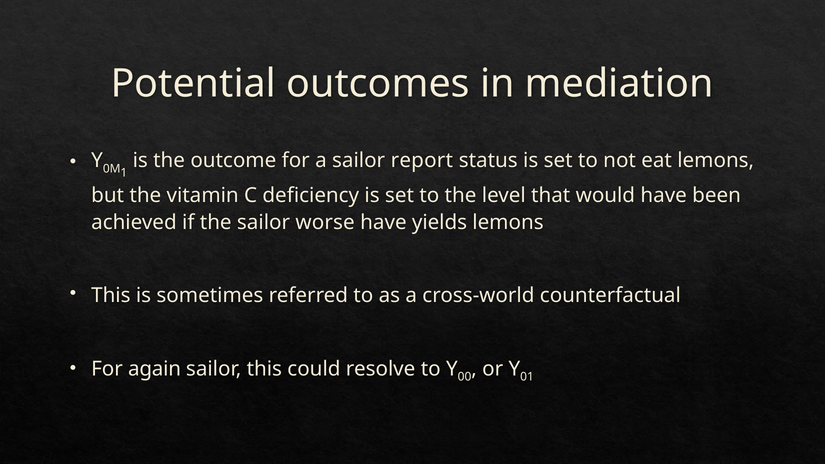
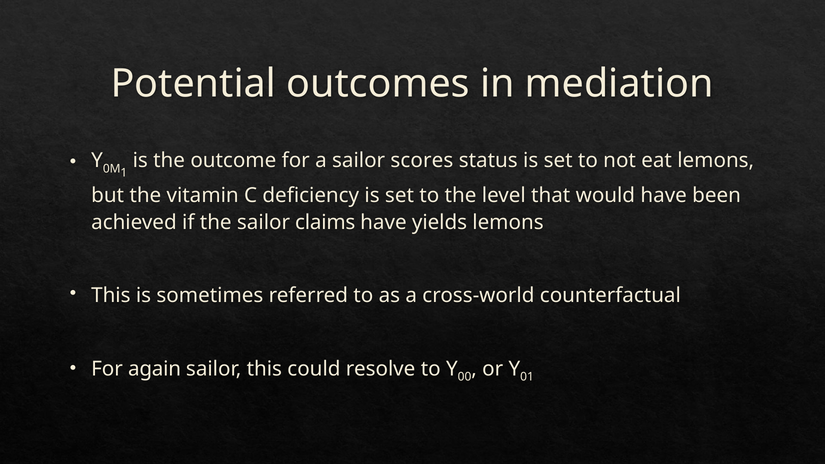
report: report -> scores (422, 161)
worse: worse -> claims (325, 223)
